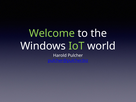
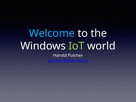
Welcome colour: light green -> light blue (52, 33)
